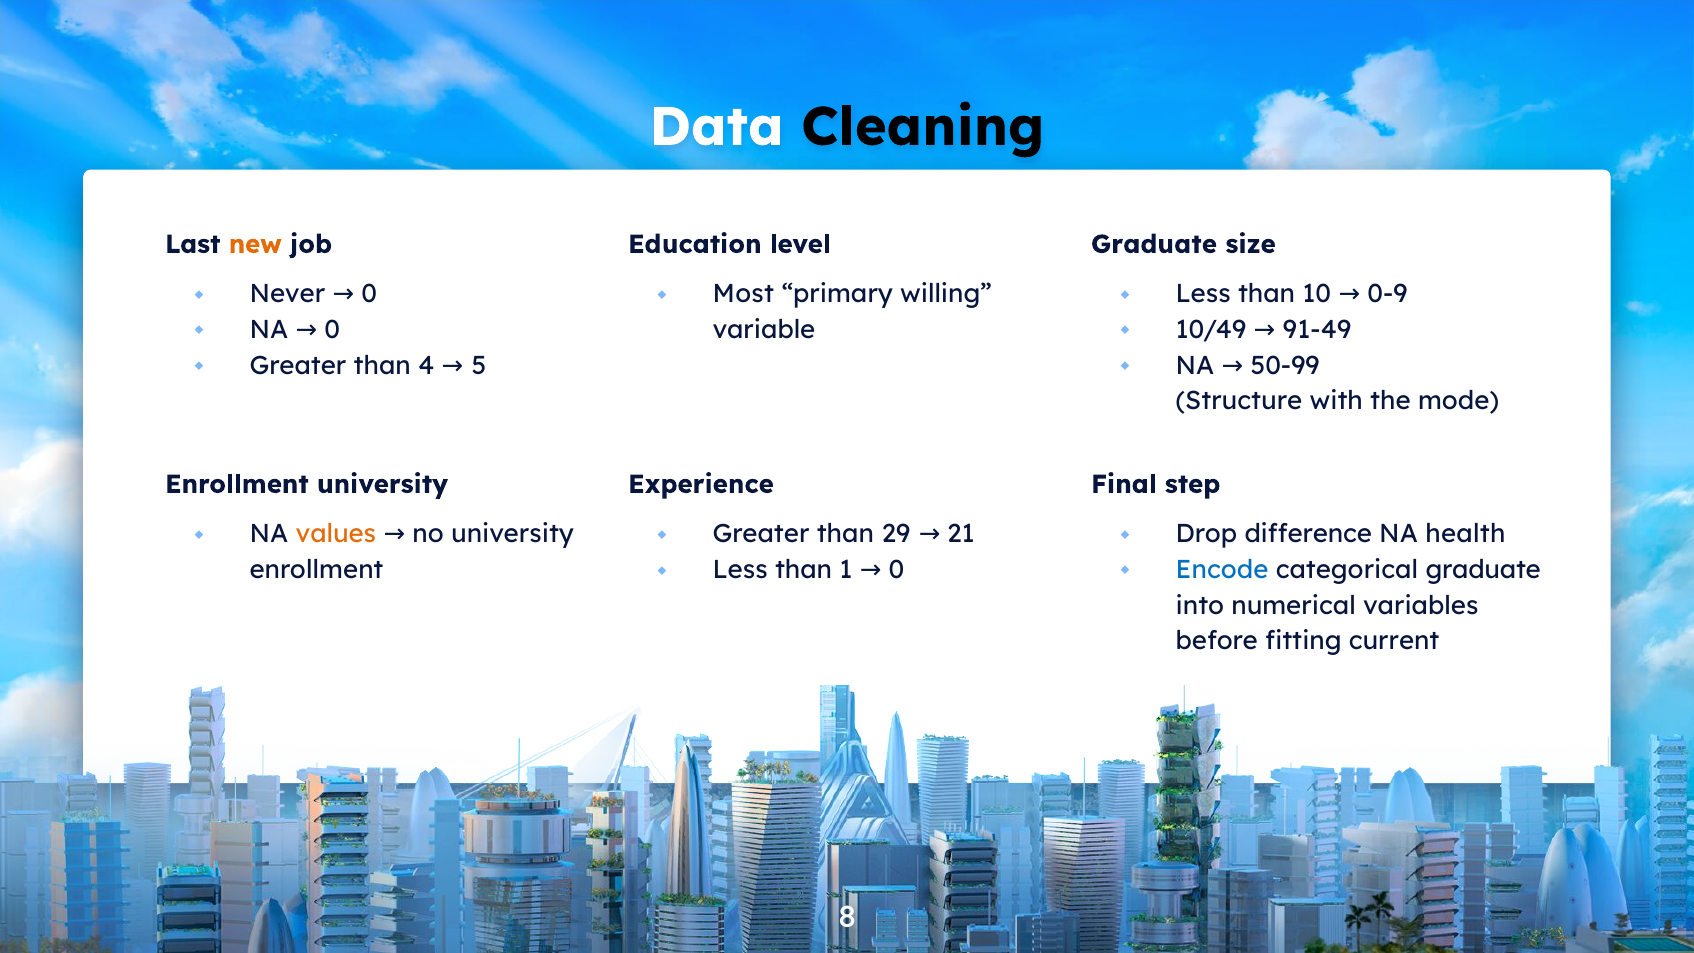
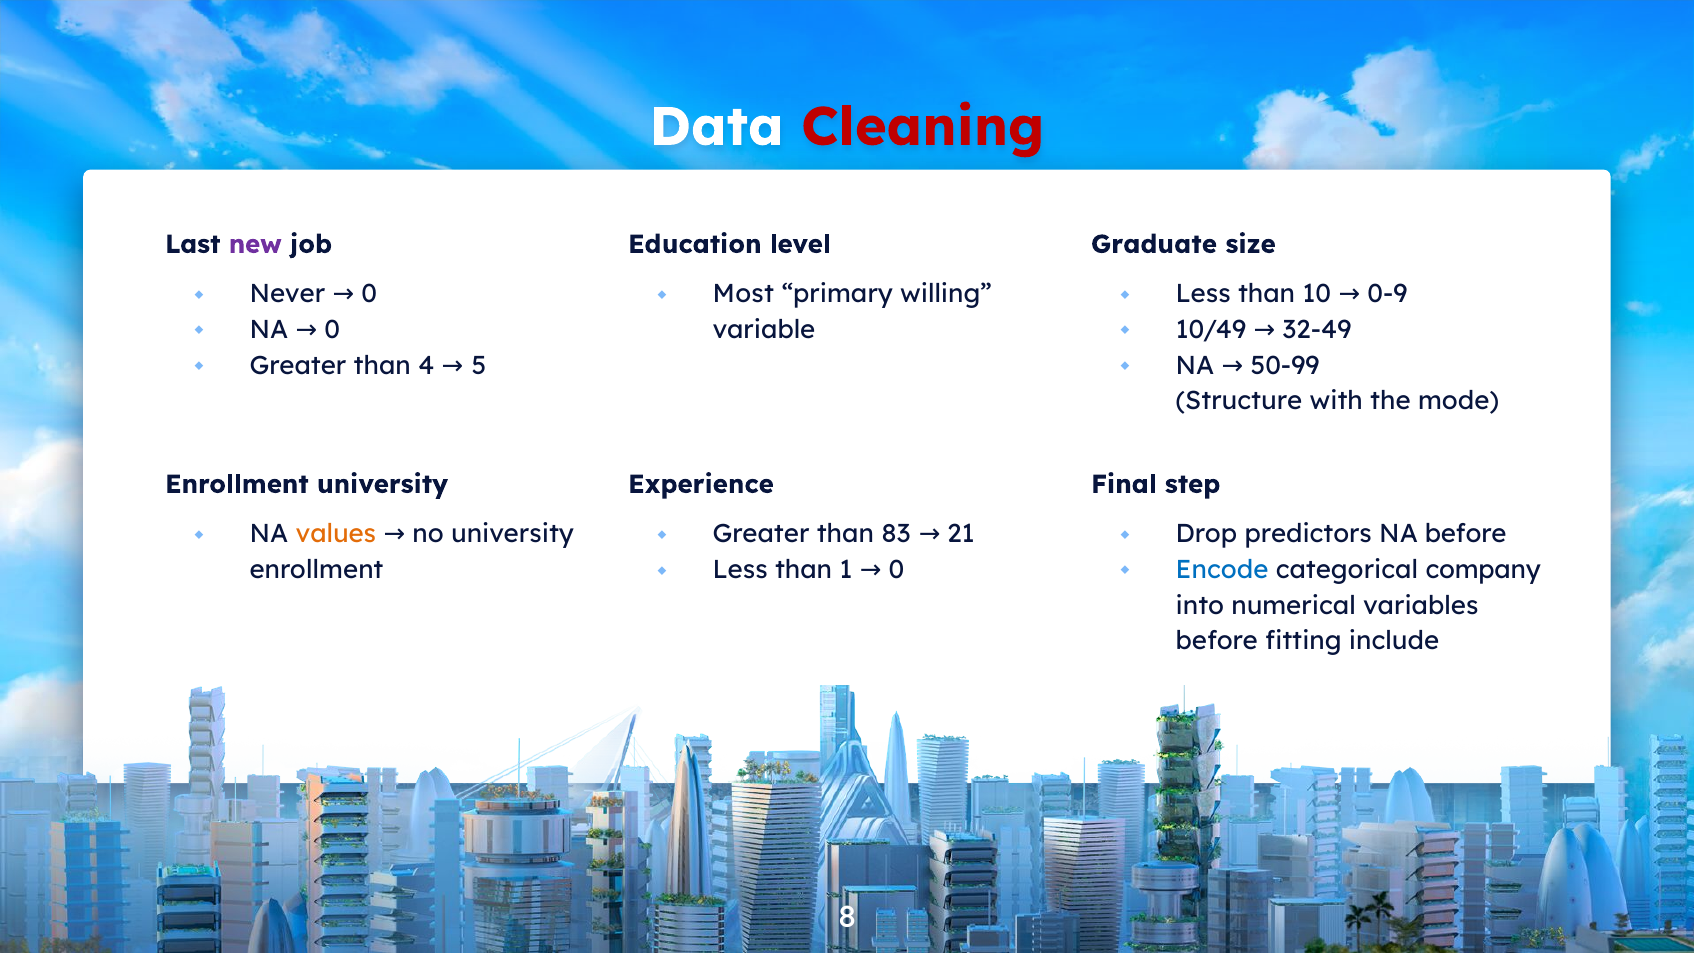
Cleaning colour: black -> red (923, 127)
new colour: orange -> purple (255, 244)
91-49: 91-49 -> 32-49 (1317, 330)
difference: difference -> predictors (1308, 534)
NA health: health -> before (1466, 534)
29: 29 -> 83 (896, 534)
categorical graduate: graduate -> company (1483, 570)
current: current -> include (1394, 641)
